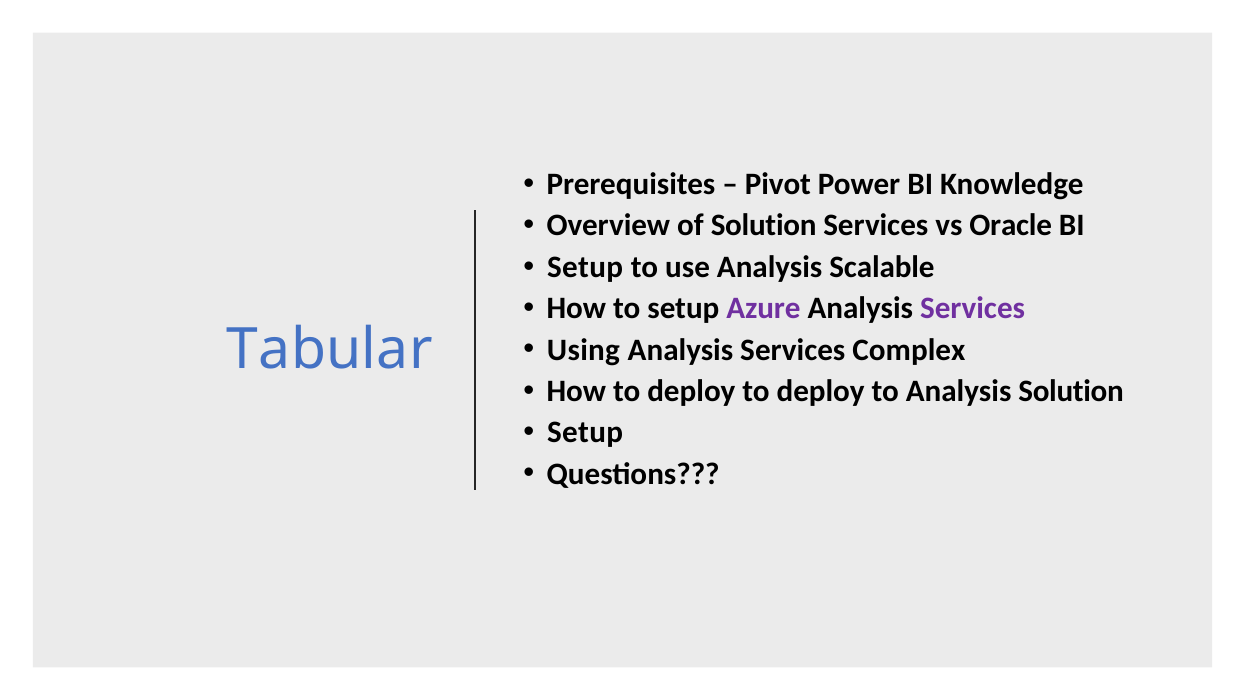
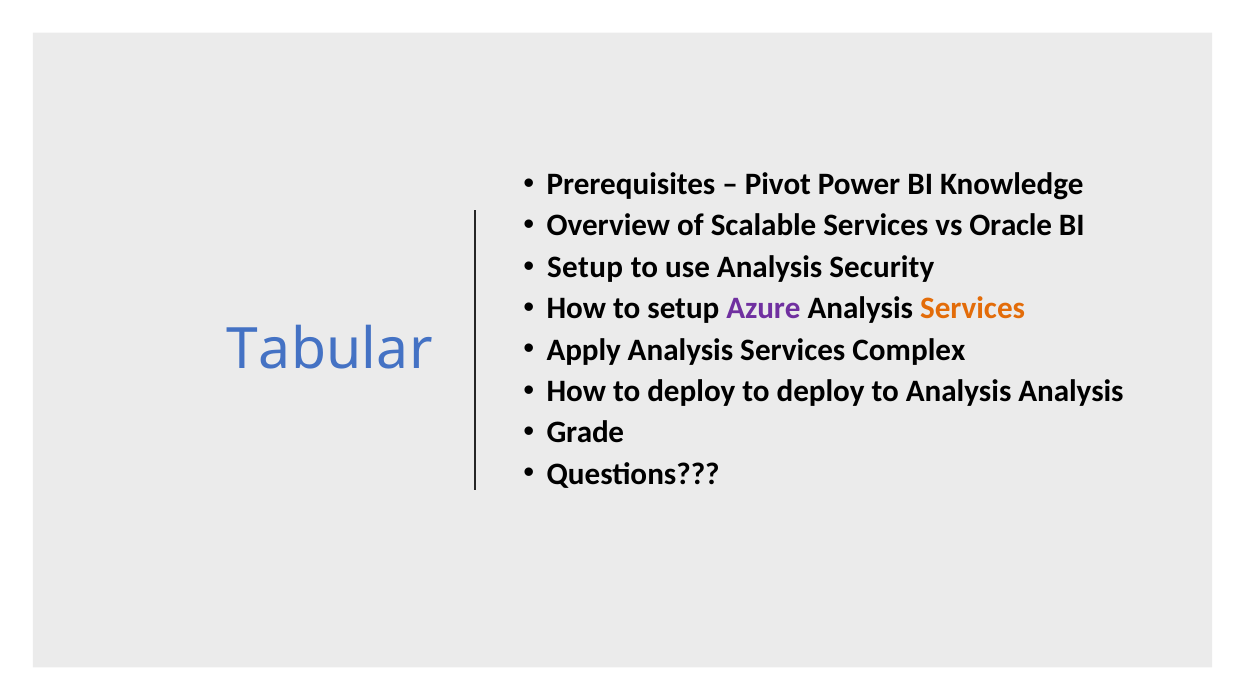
of Solution: Solution -> Scalable (764, 226)
Scalable: Scalable -> Security (882, 267)
Services colour: purple -> orange (973, 309)
Using: Using -> Apply (584, 350)
Analysis Solution: Solution -> Analysis (1071, 391)
Setup: Setup -> Grade (585, 433)
